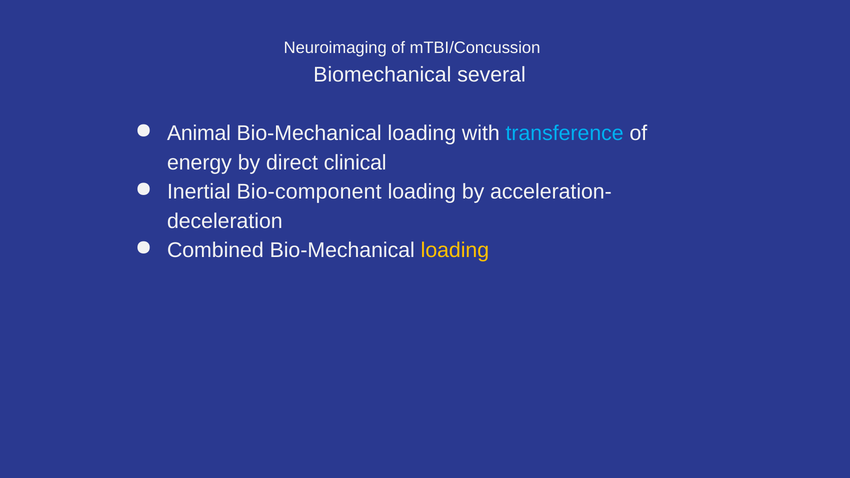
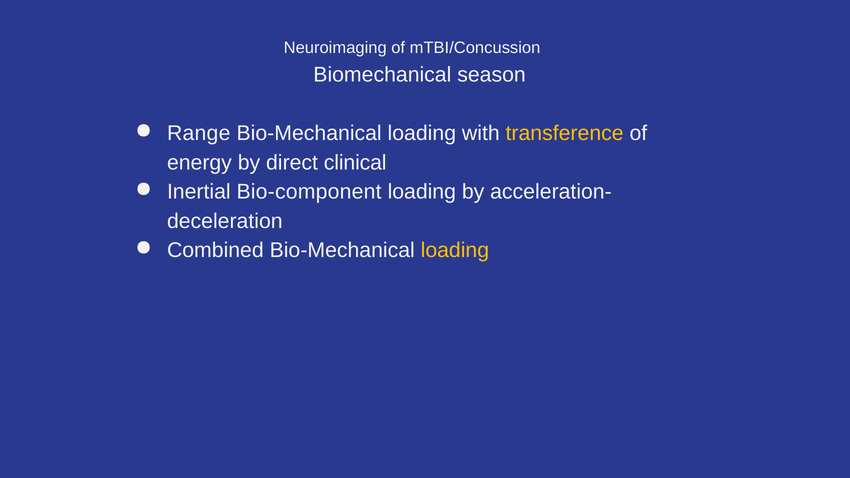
several: several -> season (492, 75)
Animal: Animal -> Range (199, 133)
transference colour: light blue -> yellow (565, 133)
